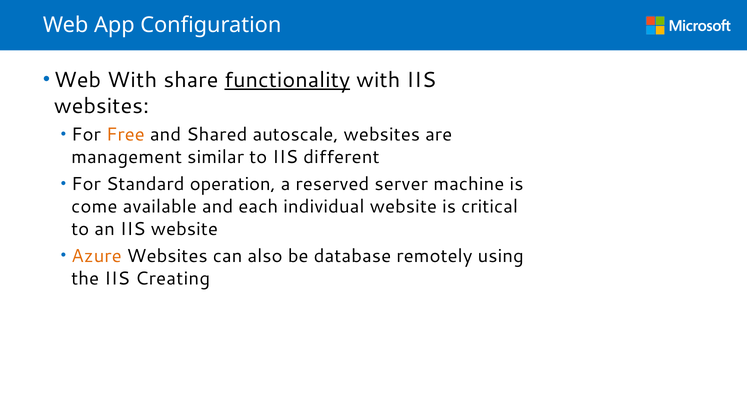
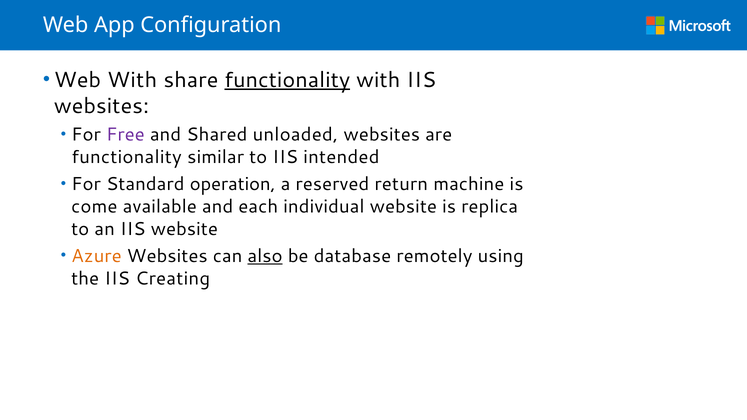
Free colour: orange -> purple (125, 135)
autoscale: autoscale -> unloaded (295, 135)
management: management -> functionality (127, 157)
different: different -> intended (341, 157)
server: server -> return (401, 184)
critical: critical -> replica (490, 207)
also underline: none -> present (265, 256)
